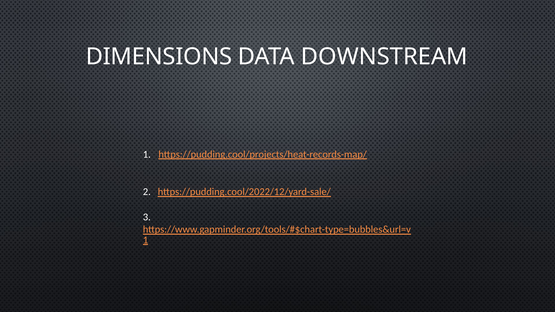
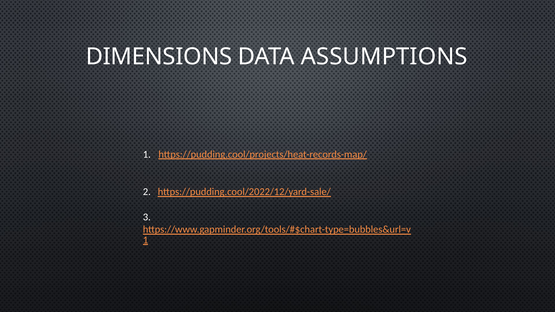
DOWNSTREAM: DOWNSTREAM -> ASSUMPTIONS (384, 57)
